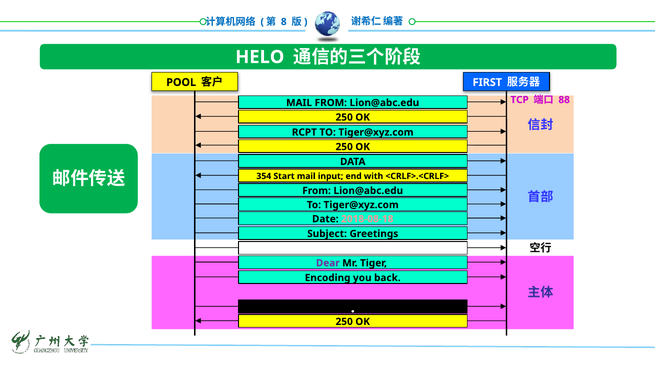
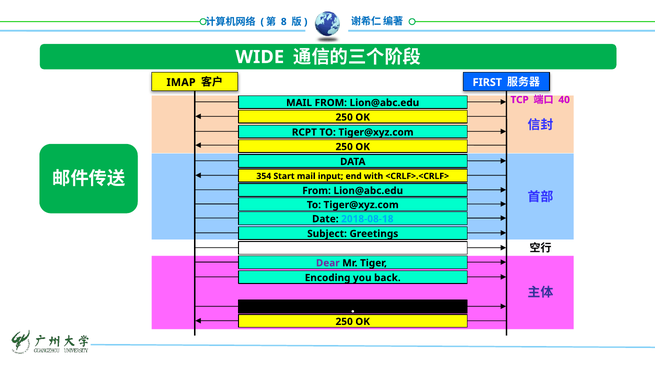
HELO: HELO -> WIDE (260, 57)
POOL: POOL -> IMAP (181, 82)
88: 88 -> 40 (564, 100)
2018-08-18 colour: pink -> light blue (367, 219)
